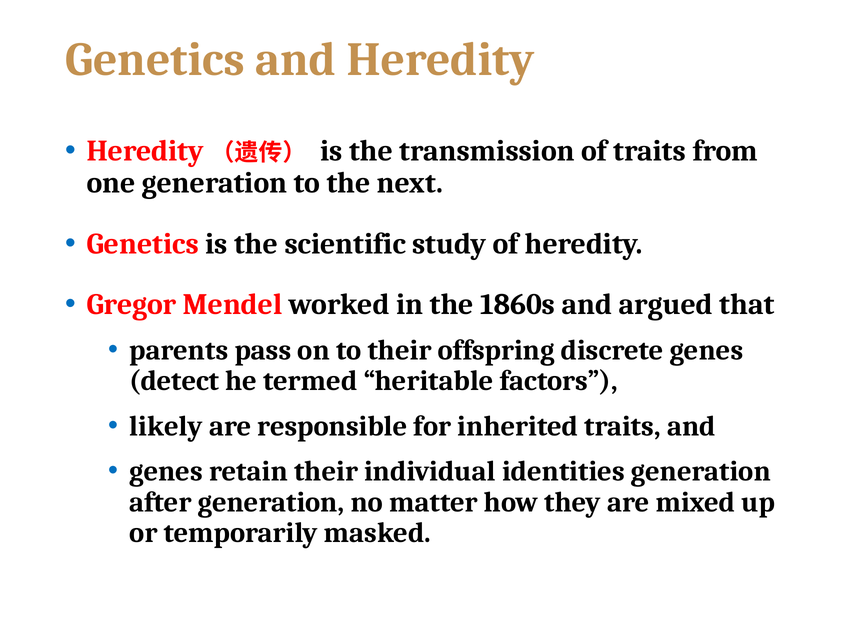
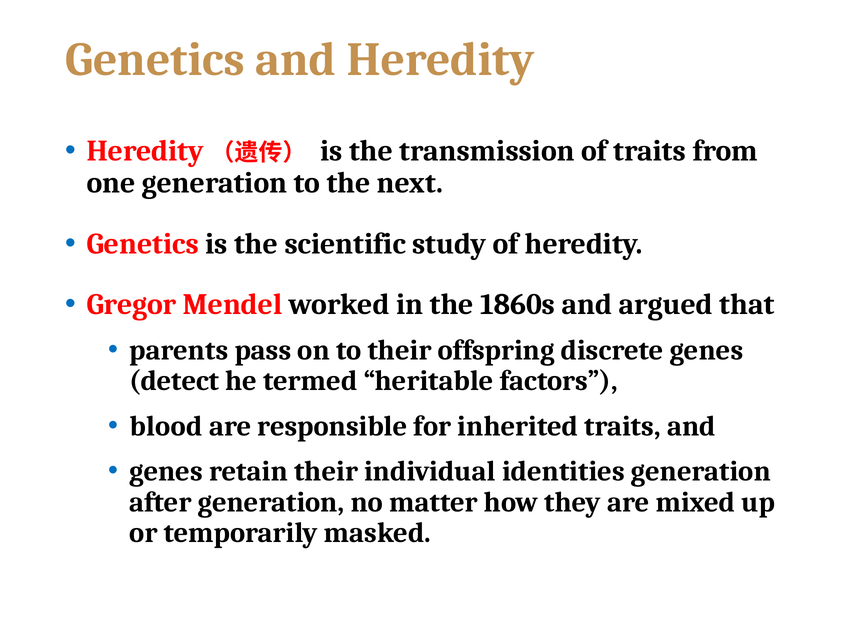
likely: likely -> blood (166, 426)
